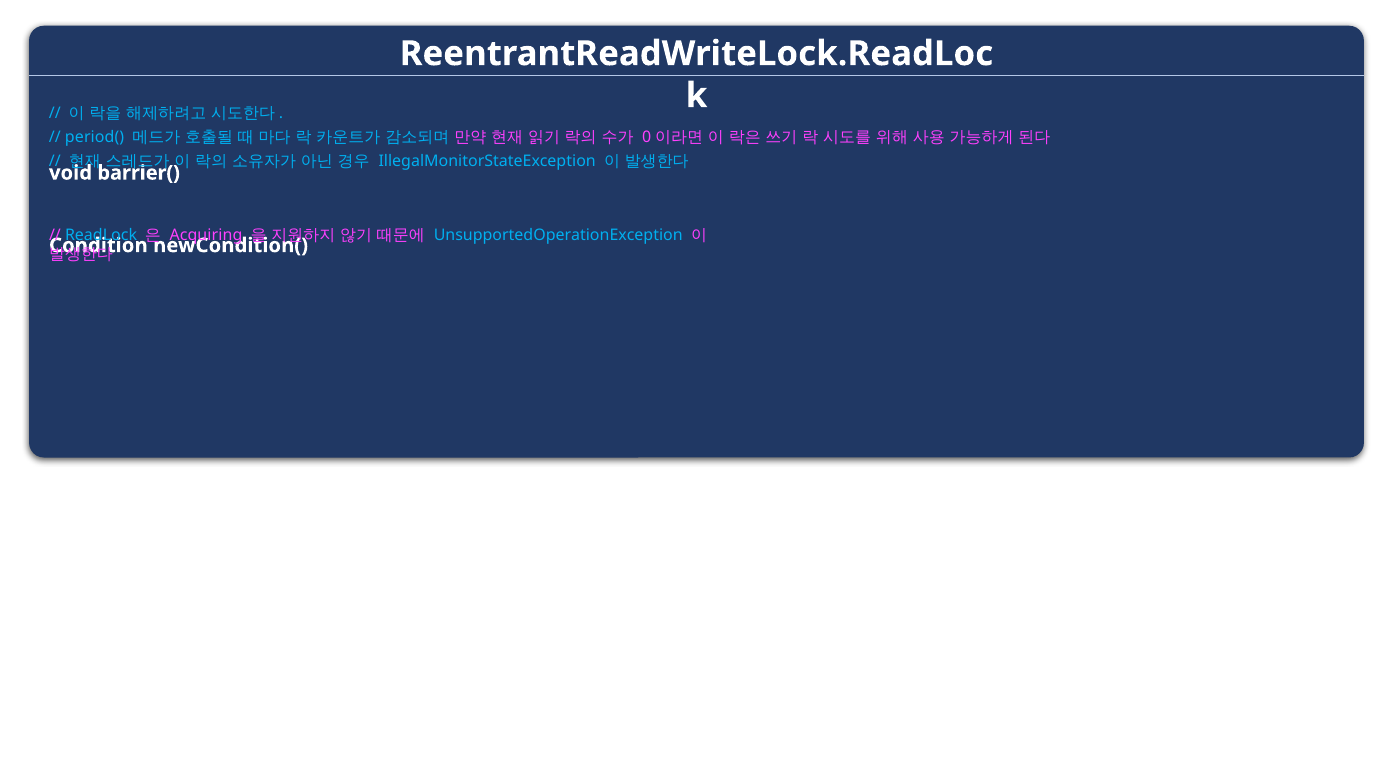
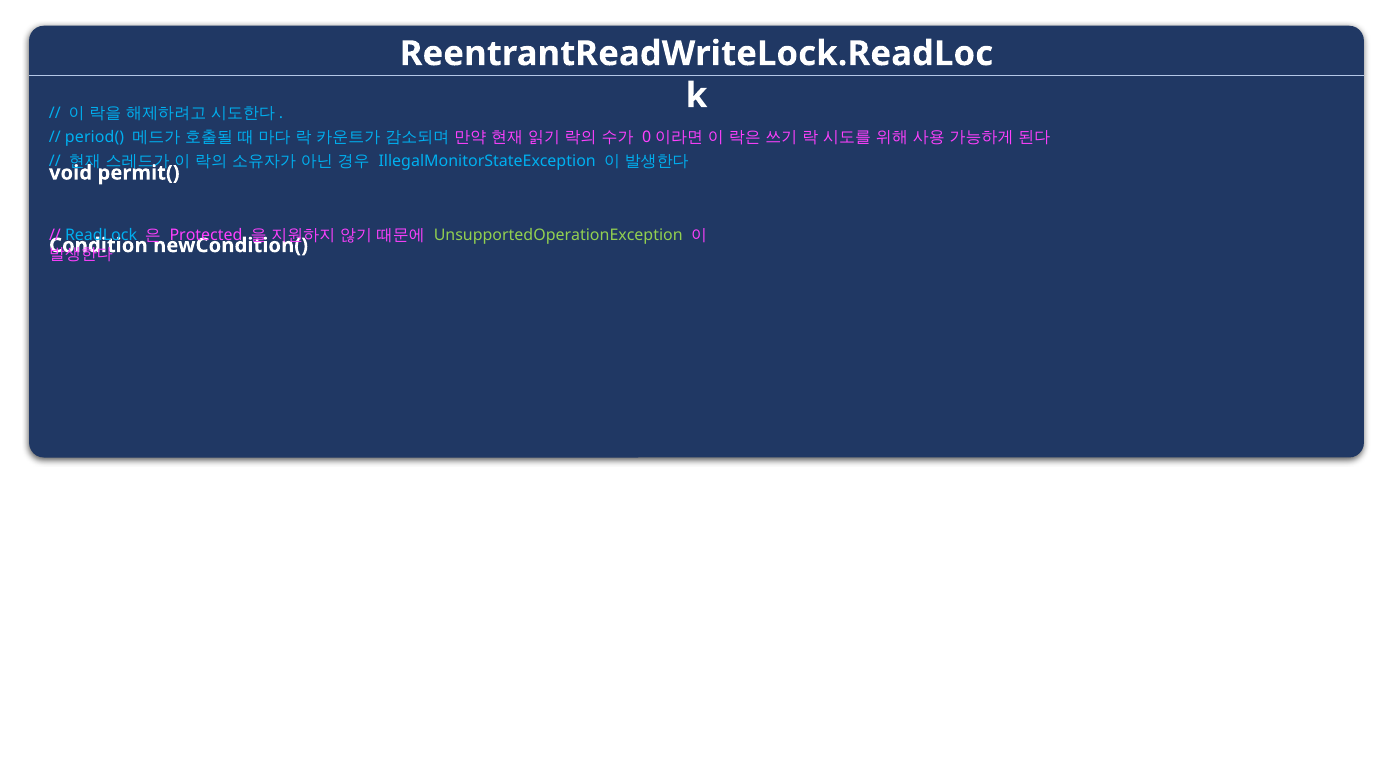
barrier(: barrier( -> permit( (139, 173)
Acquiring: Acquiring -> Protected (206, 235)
UnsupportedOperationException colour: light blue -> light green (558, 235)
